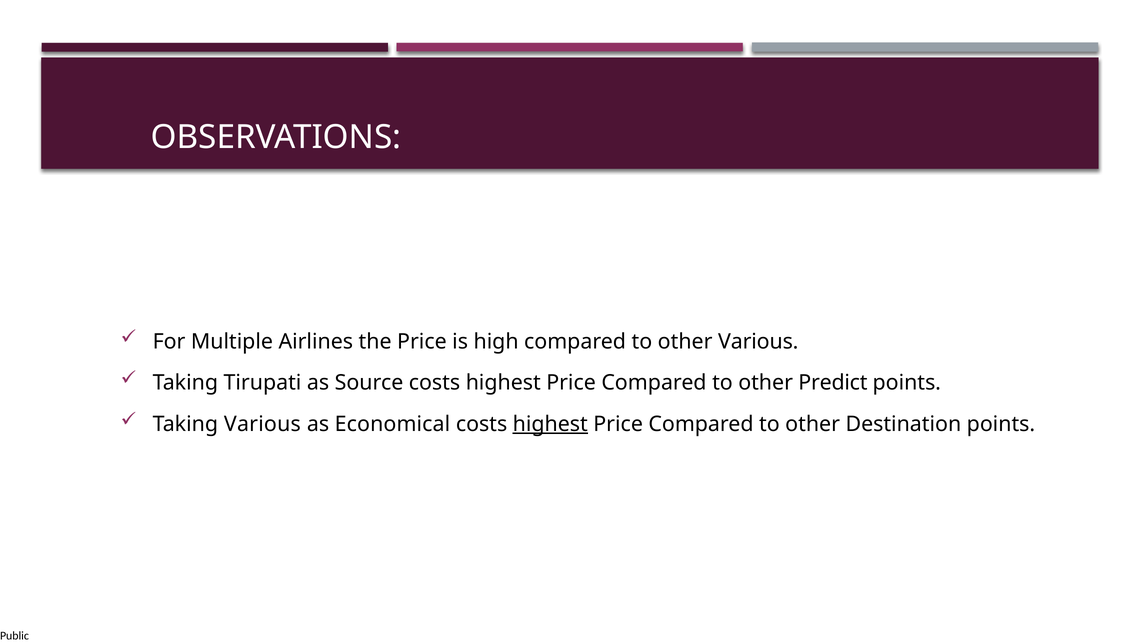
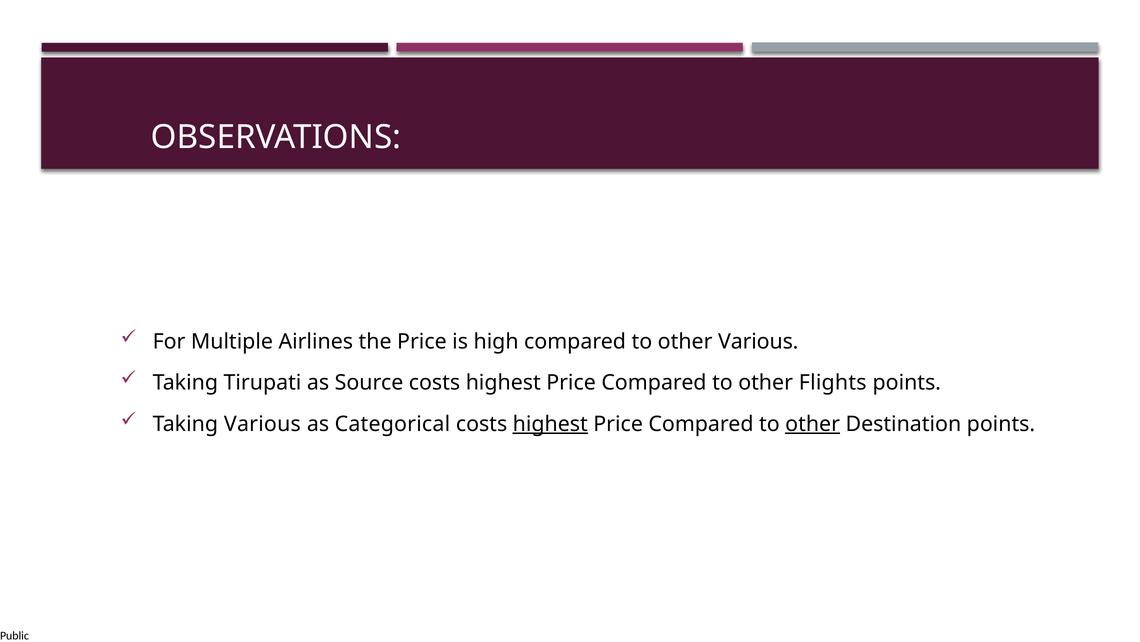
Predict: Predict -> Flights (833, 382)
Economical: Economical -> Categorical (392, 424)
other underline: none -> present (813, 424)
